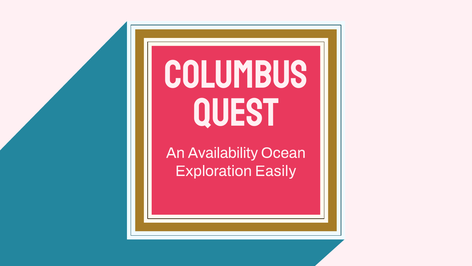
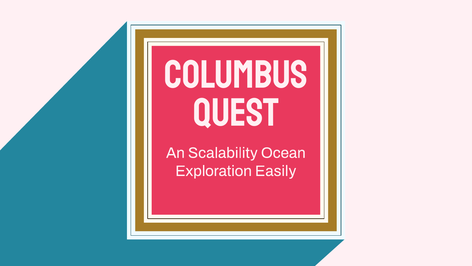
Availability: Availability -> Scalability (223, 153)
